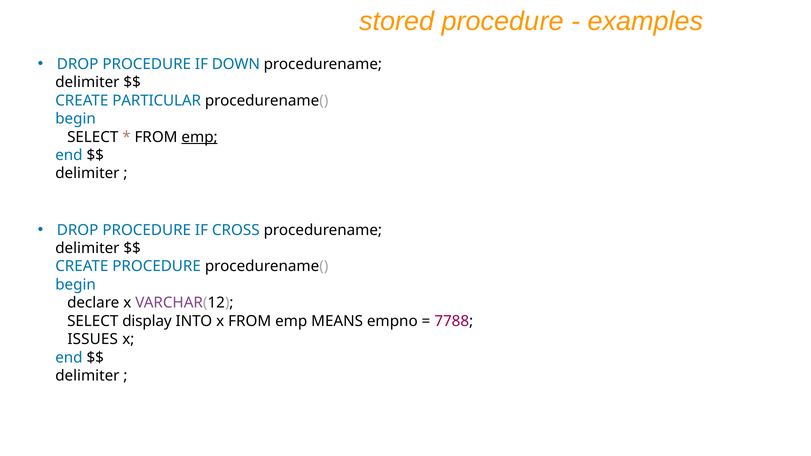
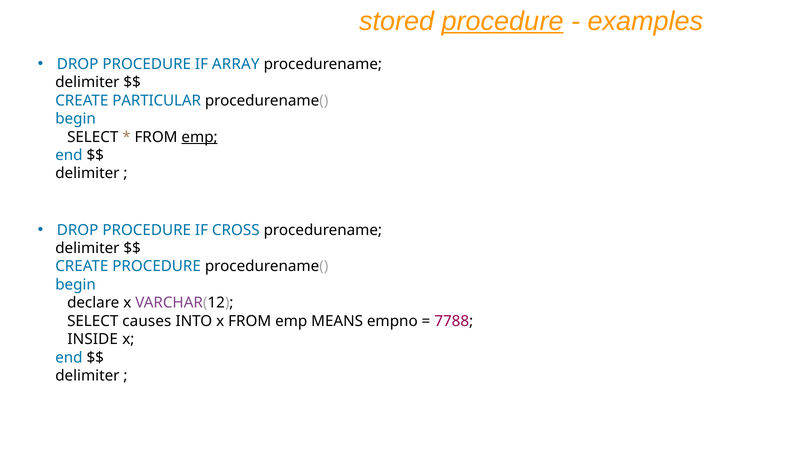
procedure underline: none -> present (503, 21)
DOWN: DOWN -> ARRAY (236, 64)
display: display -> causes (147, 321)
ISSUES: ISSUES -> INSIDE (93, 340)
